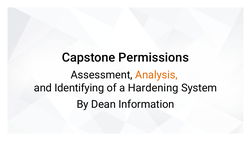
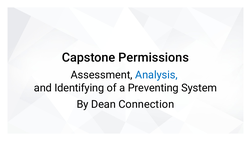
Analysis colour: orange -> blue (156, 75)
Hardening: Hardening -> Preventing (153, 88)
Information: Information -> Connection (146, 105)
